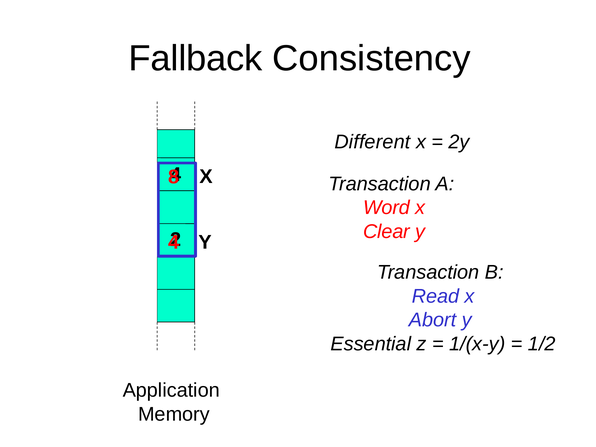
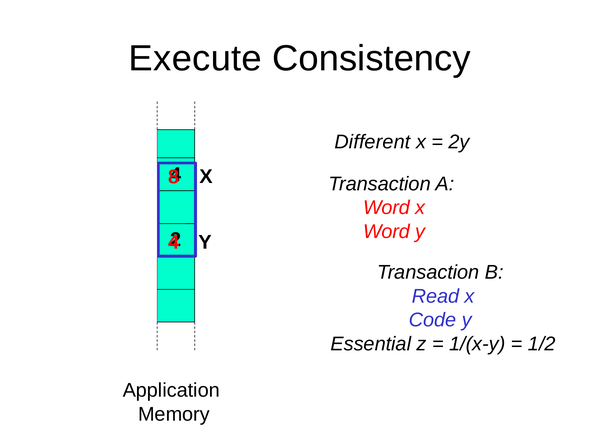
Fallback: Fallback -> Execute (195, 58)
Clear: Clear -> Word (387, 232)
Abort: Abort -> Code (433, 320)
